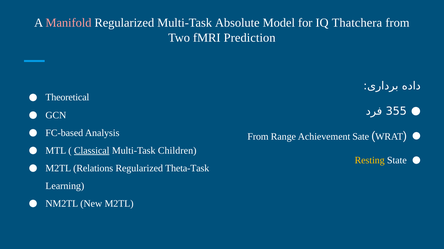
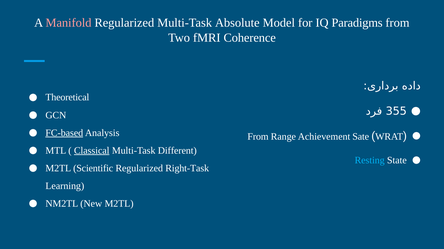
Thatchera: Thatchera -> Paradigms (357, 23)
Prediction: Prediction -> Coherence (250, 38)
FC-based underline: none -> present (64, 133)
Children: Children -> Different (177, 151)
Resting colour: yellow -> light blue (370, 161)
Relations: Relations -> Scientific (93, 169)
Theta-Task: Theta-Task -> Right-Task (187, 169)
